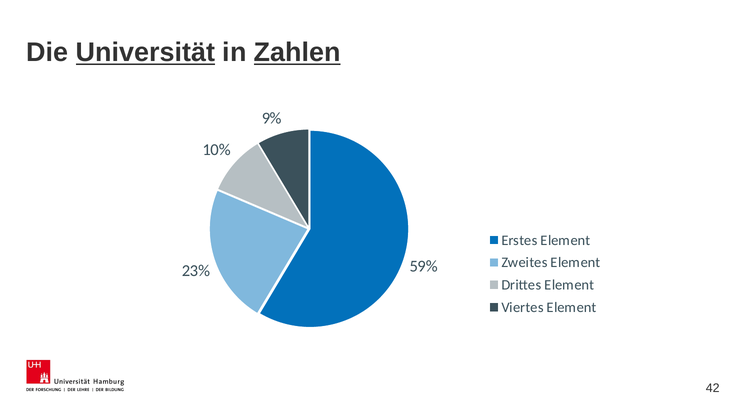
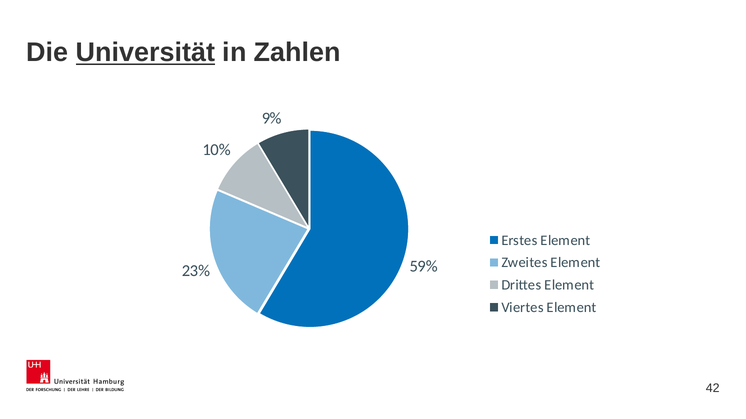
Zahlen underline: present -> none (297, 53)
